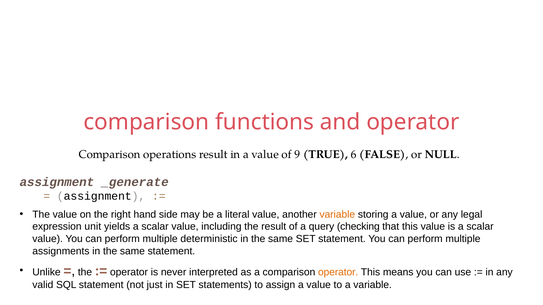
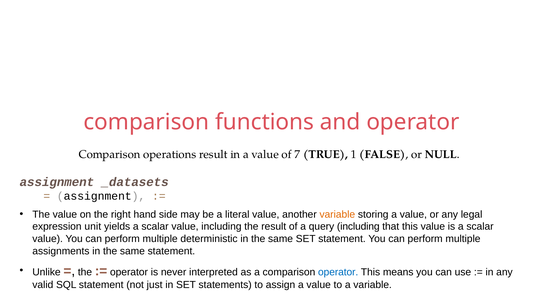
9: 9 -> 7 (297, 154)
6: 6 -> 1 (354, 154)
_generate: _generate -> _datasets (135, 182)
query checking: checking -> including (358, 227)
operator colour: orange -> blue (338, 272)
